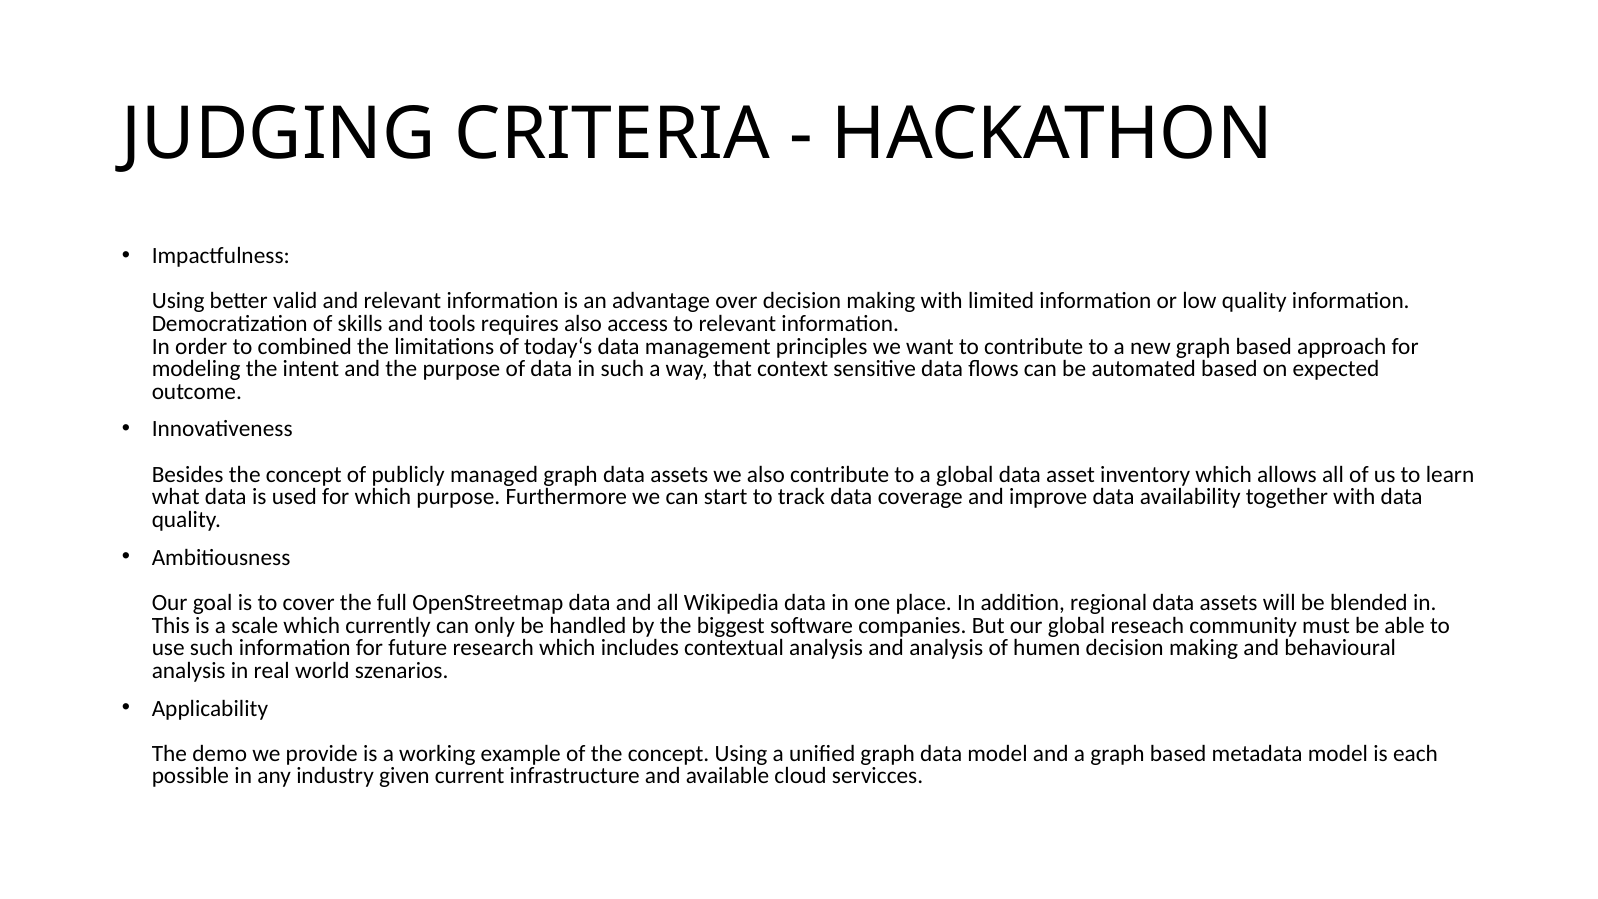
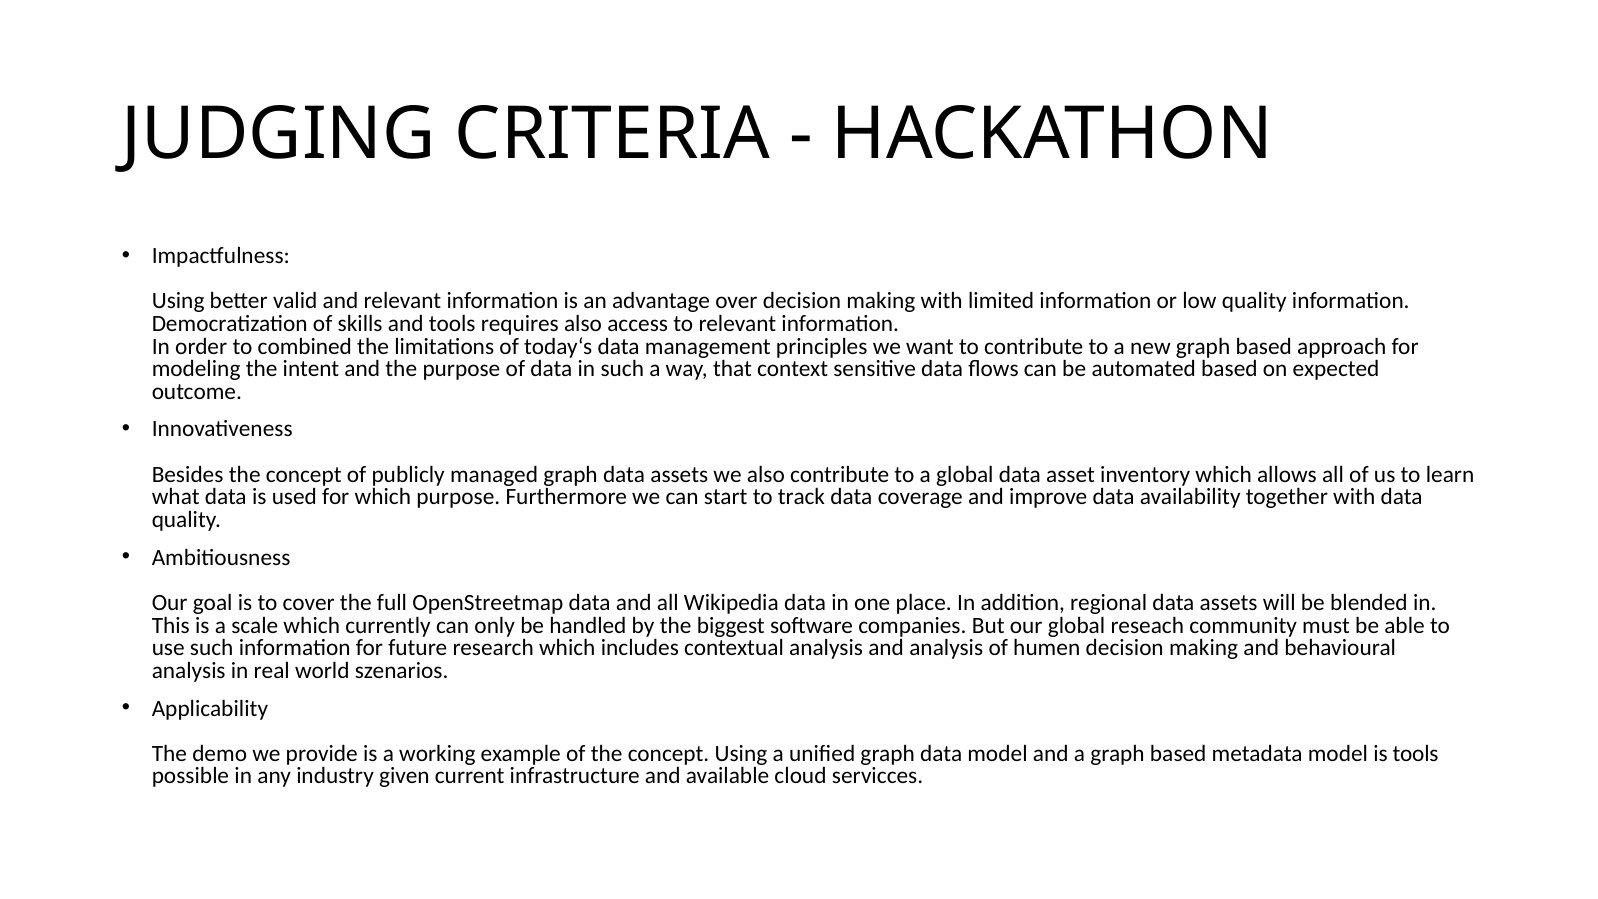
is each: each -> tools (1416, 754)
